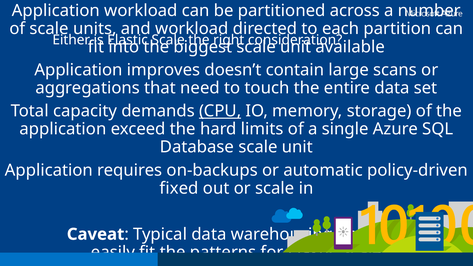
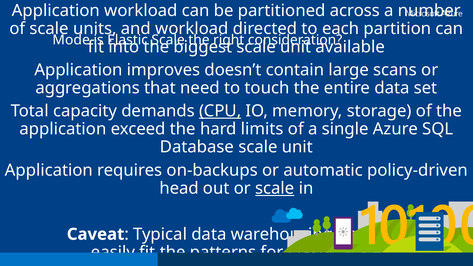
Either: Either -> Mode (71, 40)
fixed: fixed -> head (179, 188)
scale underline: none -> present (275, 188)
